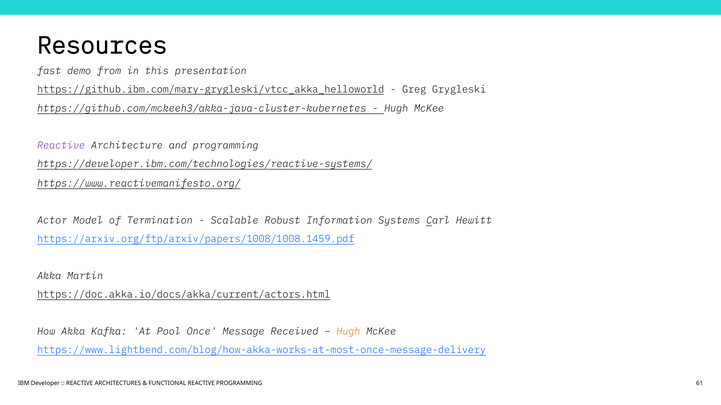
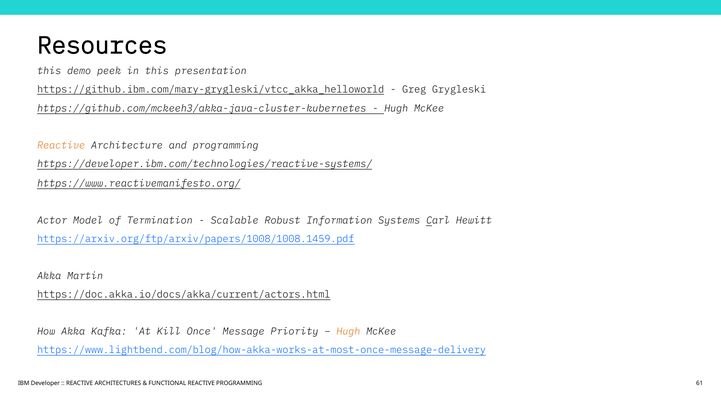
fast: fast -> this (49, 71)
from: from -> peek (109, 71)
Reactive colour: purple -> orange (61, 146)
Pool: Pool -> Kill (169, 332)
Received: Received -> Priority (294, 332)
